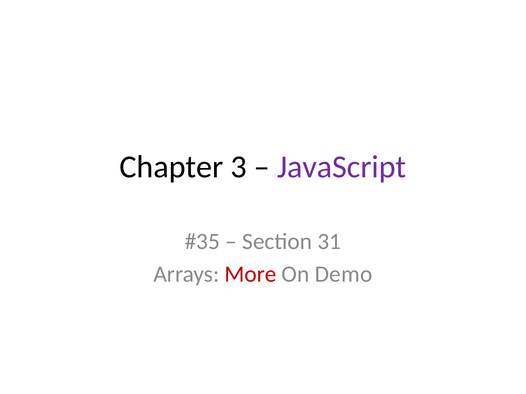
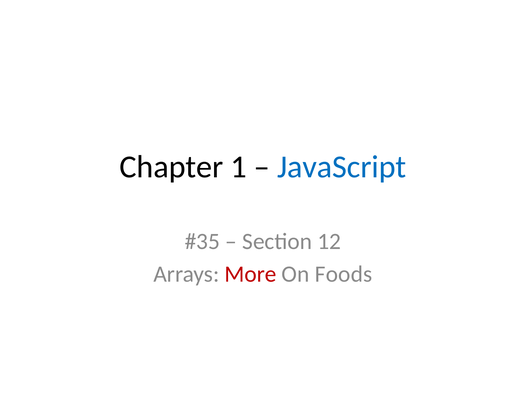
3: 3 -> 1 (239, 167)
JavaScript colour: purple -> blue (342, 167)
31: 31 -> 12 (329, 242)
Demo: Demo -> Foods (344, 275)
